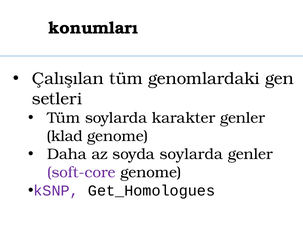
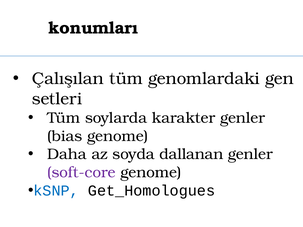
klad: klad -> bias (65, 136)
soyda soylarda: soylarda -> dallanan (191, 154)
kSNP colour: purple -> blue (56, 191)
